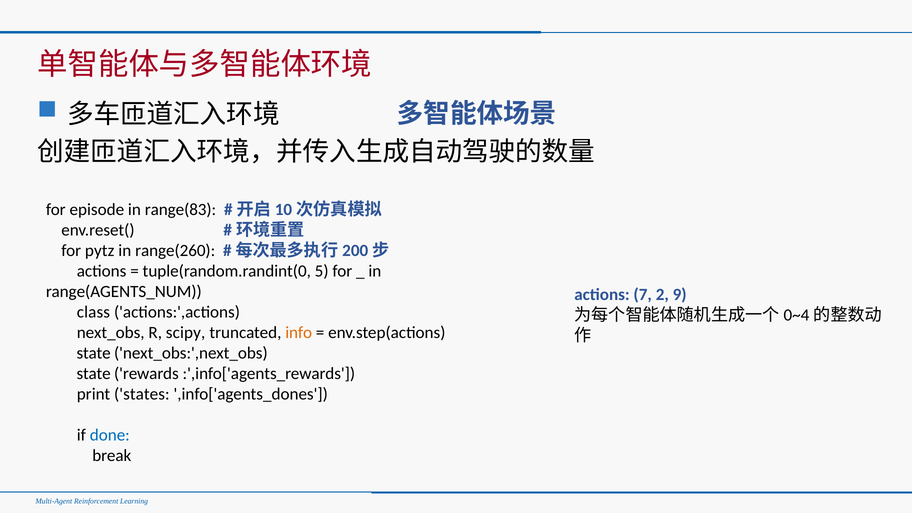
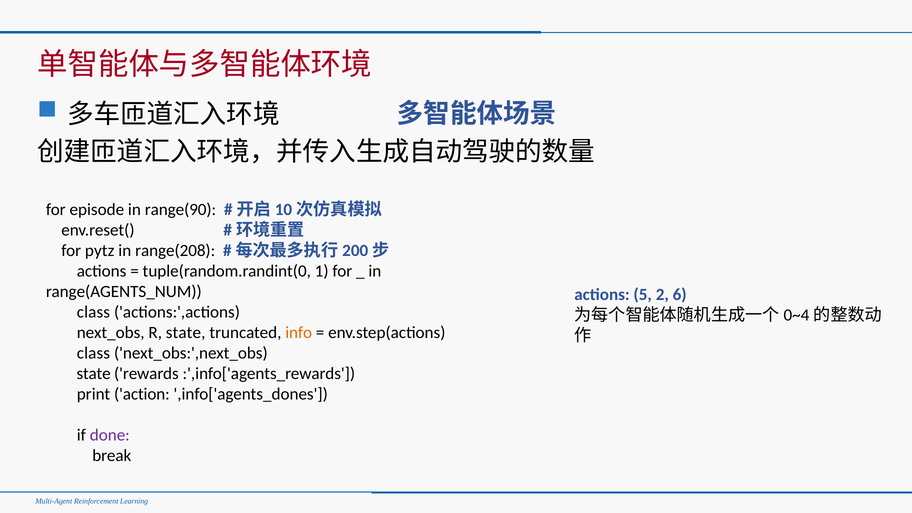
range(83: range(83 -> range(90 (180, 210)
range(260: range(260 -> range(208 (175, 251)
5: 5 -> 1 (322, 271)
7: 7 -> 5 (643, 295)
9: 9 -> 6 (680, 295)
R scipy: scipy -> state (186, 333)
state: state -> class (93, 353)
states: states -> action (142, 394)
done colour: blue -> purple (110, 435)
